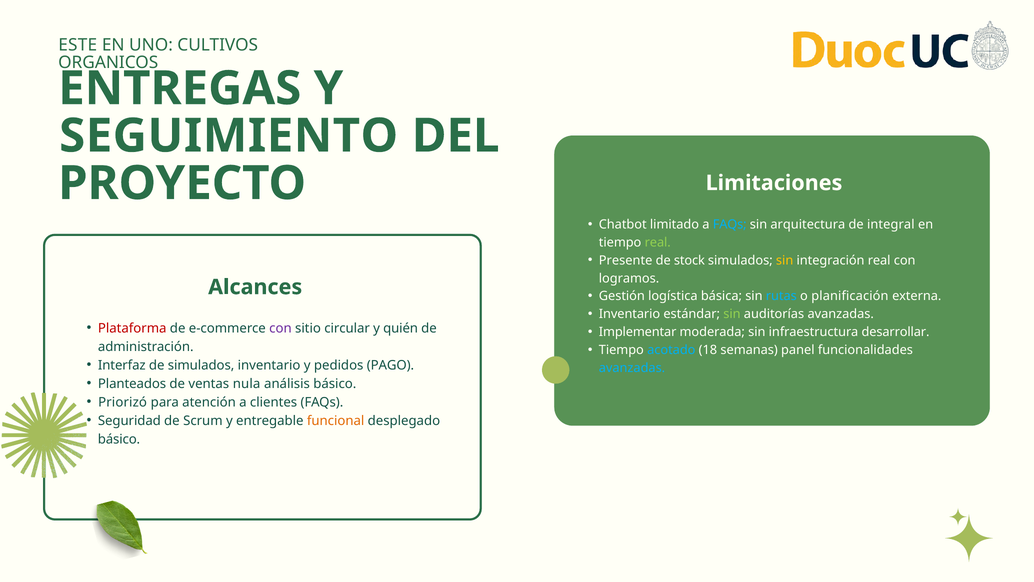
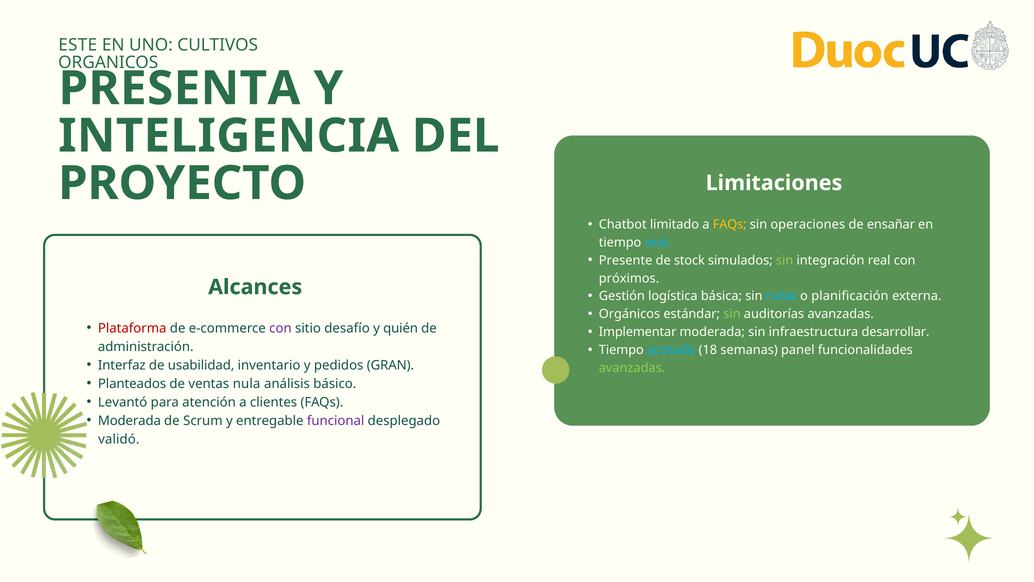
ENTREGAS: ENTREGAS -> PRESENTA (179, 88)
SEGUIMIENTO: SEGUIMIENTO -> INTELIGENCIA (229, 136)
FAQs colour: light blue -> yellow (730, 224)
arquitectura: arquitectura -> operaciones (808, 224)
integral: integral -> ensañar (891, 224)
real colour: light green -> light blue (658, 242)
sin colour: yellow -> light green (785, 260)
logramos: logramos -> próximos (629, 278)
Inventario: Inventario -> Orgánicos (629, 314)
circular: circular -> desafío (347, 328)
de simulados: simulados -> usabilidad (201, 365)
PAGO: PAGO -> GRAN (390, 365)
avanzadas colour: light blue -> light green (632, 368)
Priorizó: Priorizó -> Levantó (123, 402)
Seguridad: Seguridad -> Moderada (129, 421)
funcional colour: orange -> purple (336, 421)
básico: básico -> validó (119, 439)
